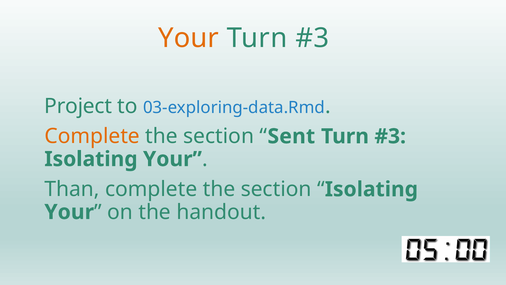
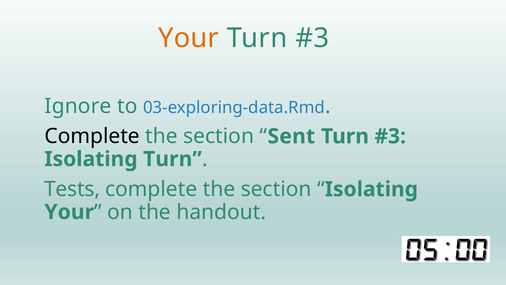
Project: Project -> Ignore (78, 106)
Complete colour: orange -> black (92, 136)
Your: Your -> Turn (172, 159)
Than: Than -> Tests (72, 189)
